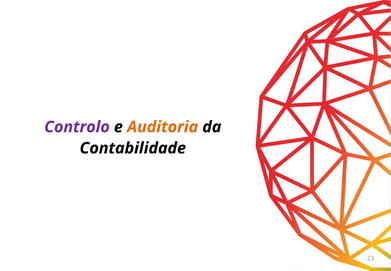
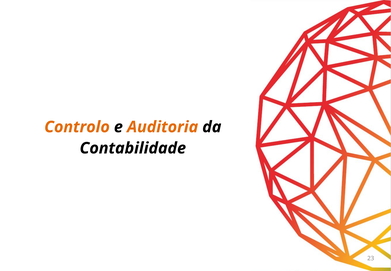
Controlo colour: purple -> orange (77, 127)
